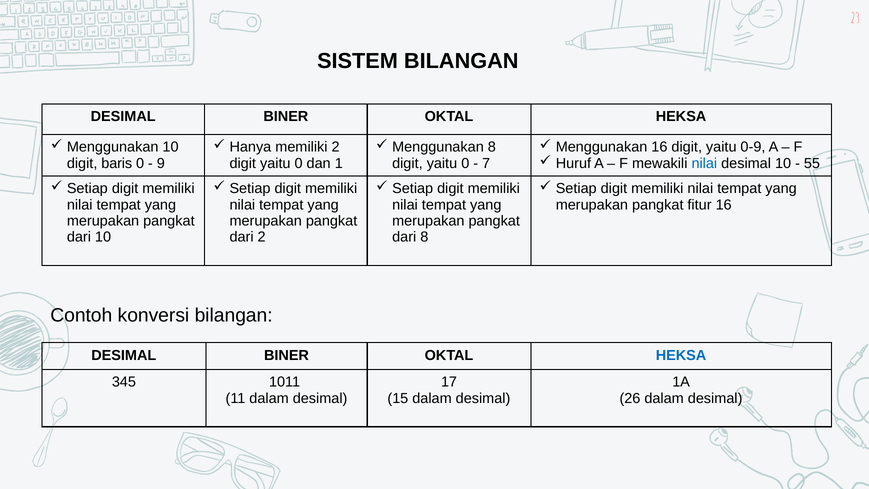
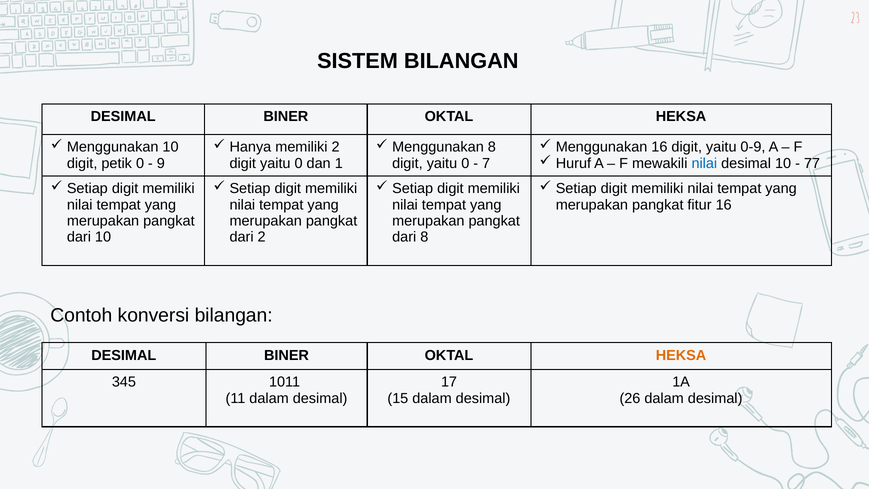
55: 55 -> 77 (812, 163)
baris: baris -> petik (117, 163)
HEKSA colour: blue -> orange (681, 355)
